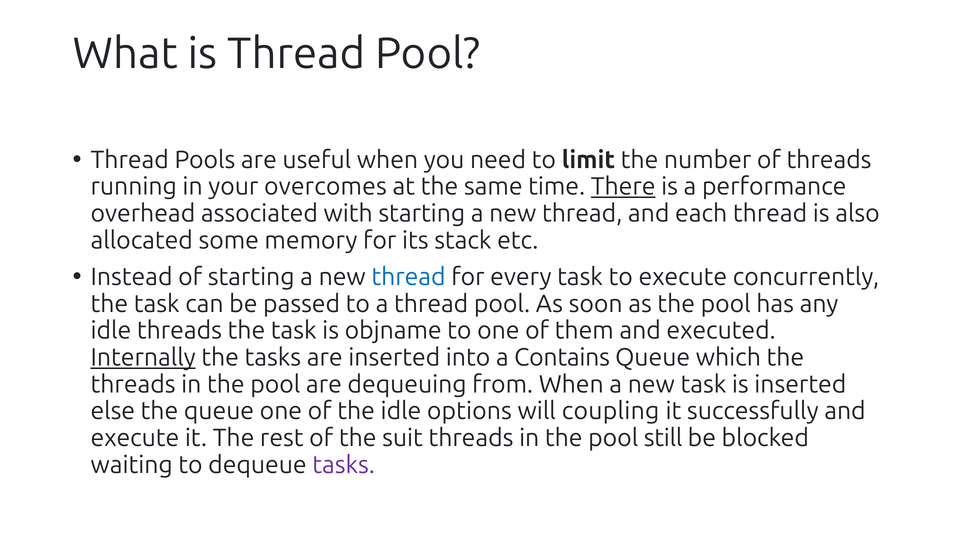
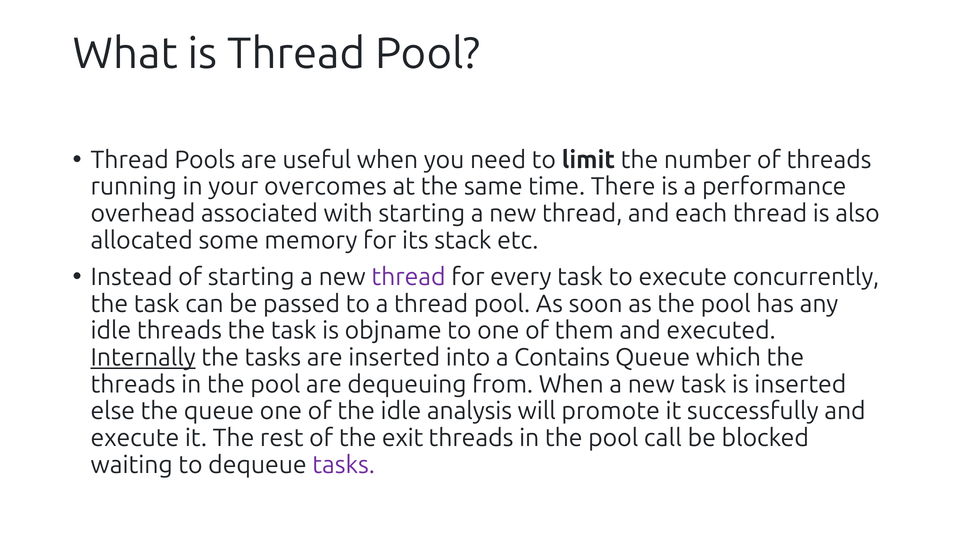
There underline: present -> none (623, 187)
thread colour: blue -> purple (409, 277)
options: options -> analysis (469, 411)
coupling: coupling -> promote (611, 411)
suit: suit -> exit (403, 438)
still: still -> call (663, 438)
